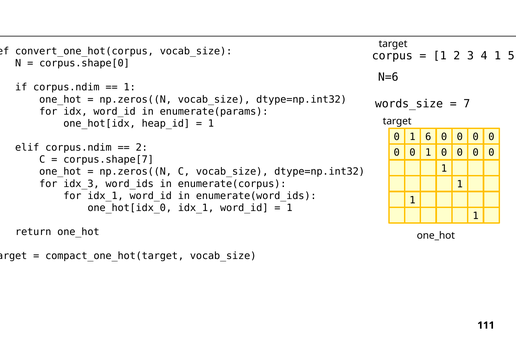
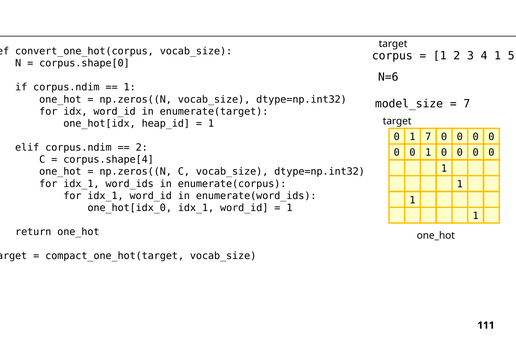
words_size: words_size -> model_size (409, 104)
enumerate(params: enumerate(params -> enumerate(target (214, 111)
1 6: 6 -> 7 (428, 137)
corpus.shape[7: corpus.shape[7 -> corpus.shape[4 (109, 160)
idx_3: idx_3 -> idx_1 (81, 184)
